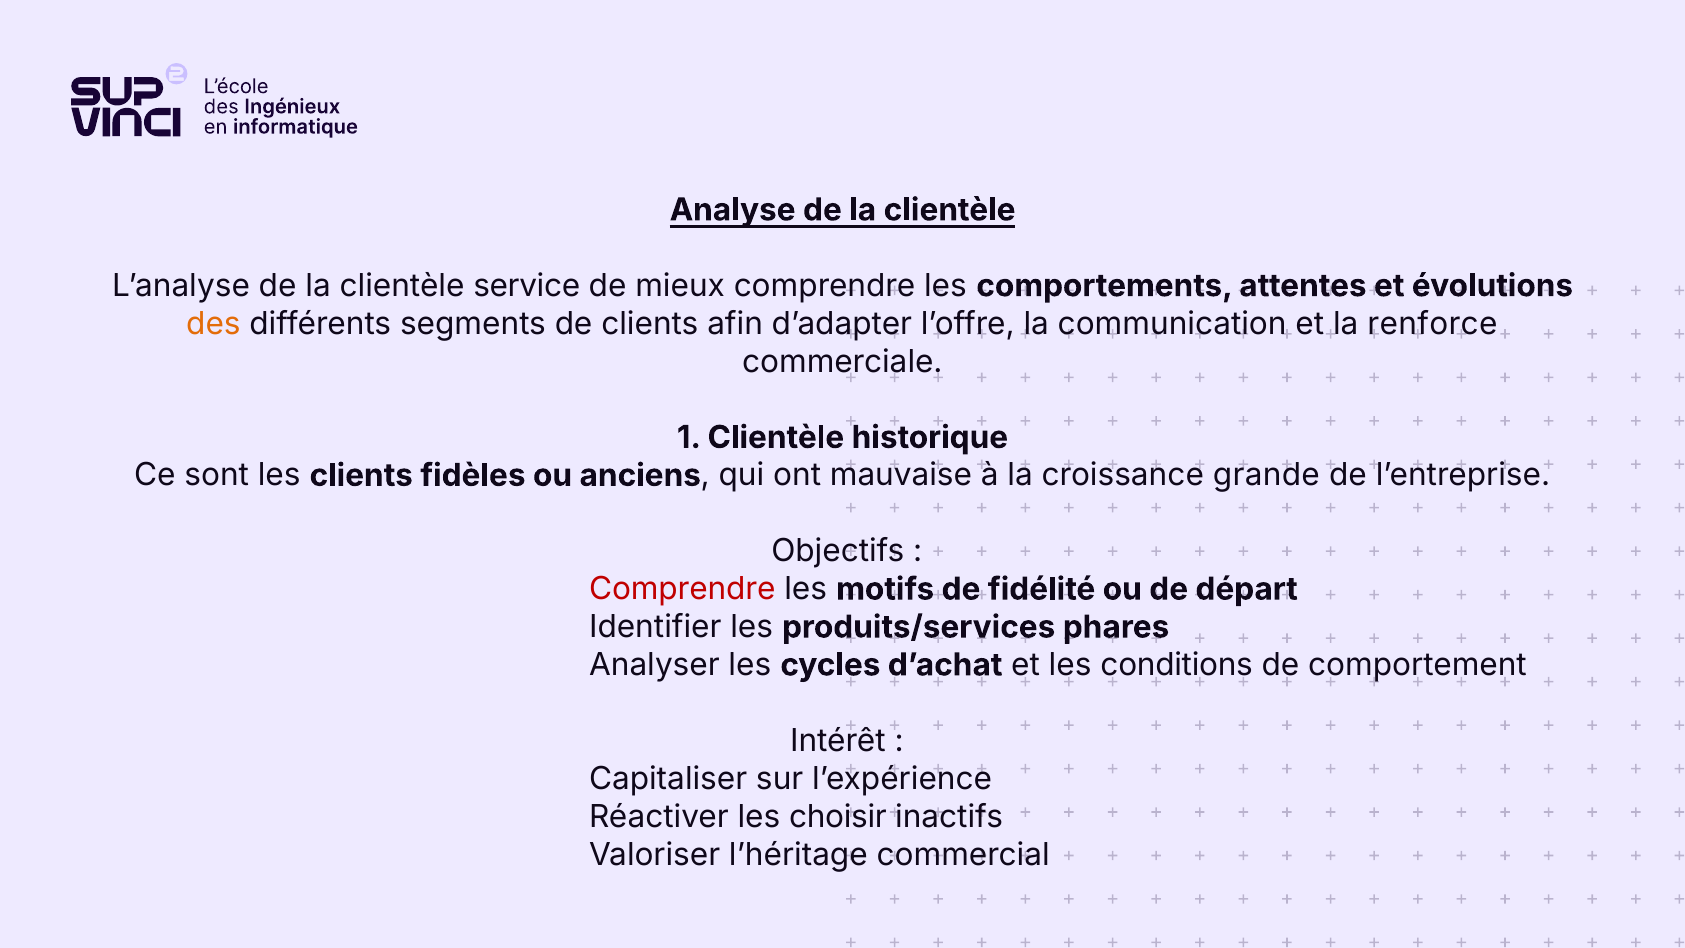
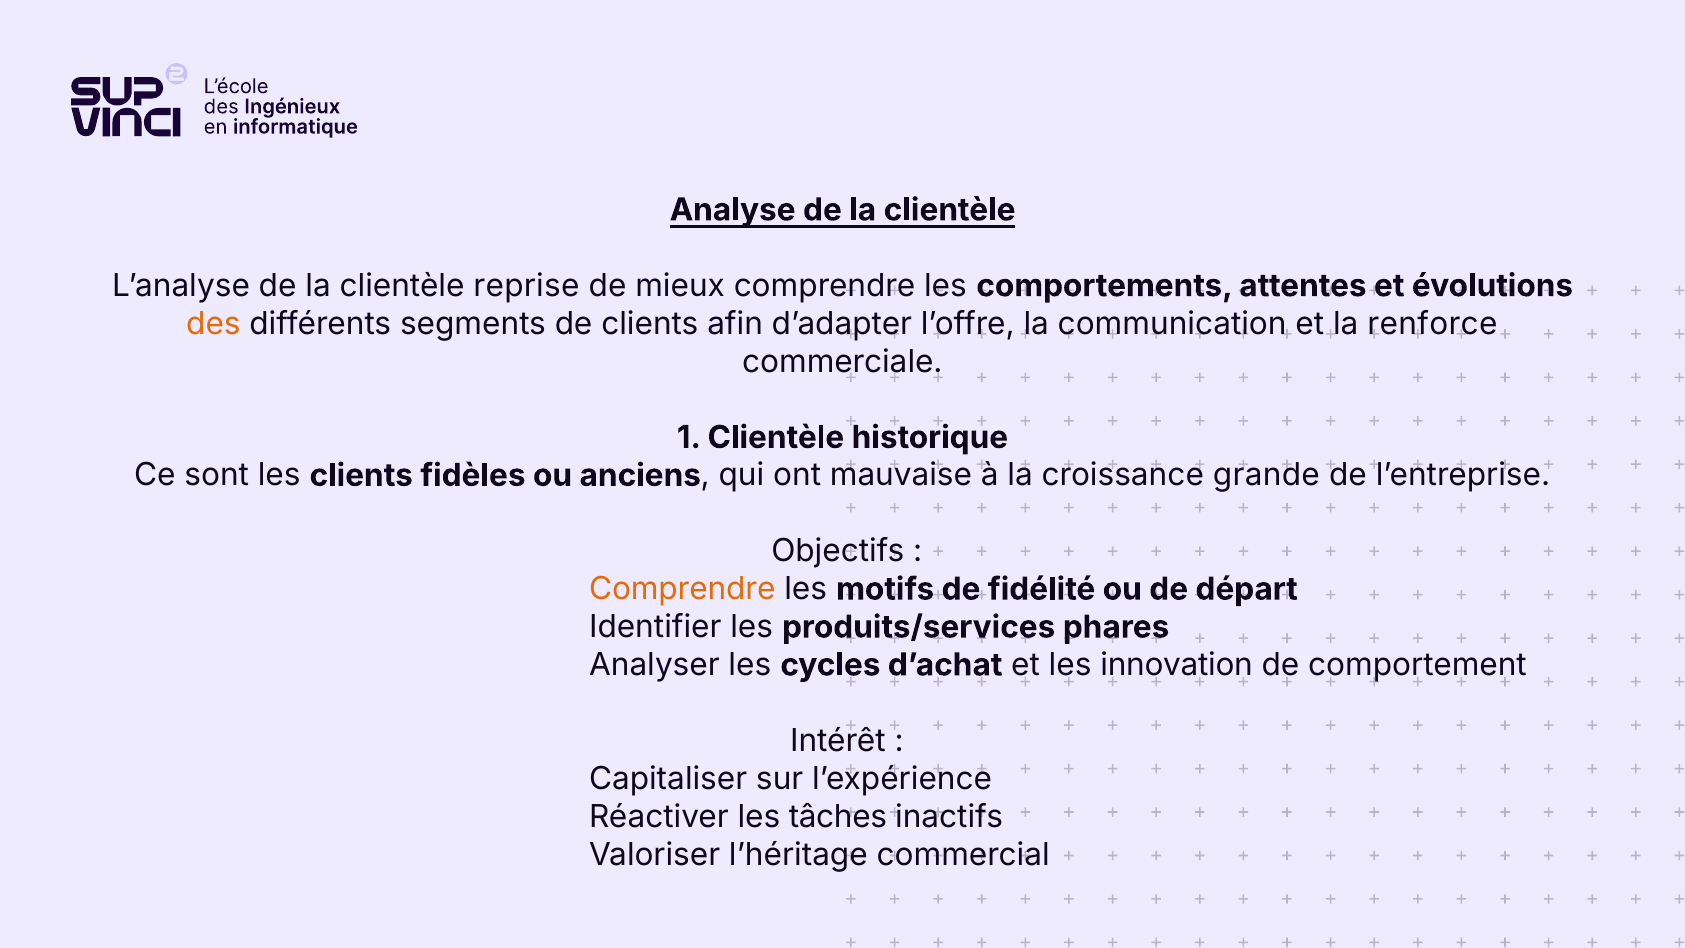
service: service -> reprise (526, 286)
Comprendre colour: red -> orange (682, 589)
conditions: conditions -> innovation (1177, 665)
choisir: choisir -> tâches (838, 817)
